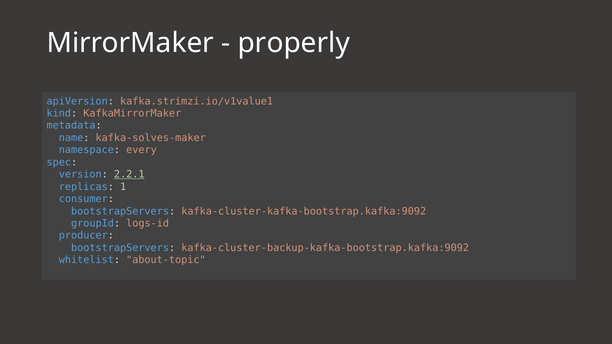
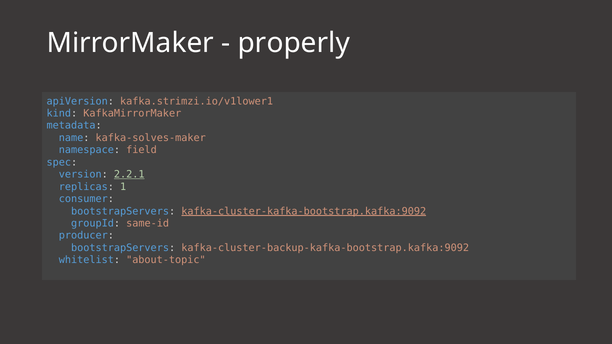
kafka.strimzi.io/v1value1: kafka.strimzi.io/v1value1 -> kafka.strimzi.io/v1lower1 (197, 101)
every: every -> field (141, 150)
kafka-cluster-kafka-bootstrap.kafka:9092 underline: none -> present (304, 211)
logs-id: logs-id -> same-id (148, 224)
